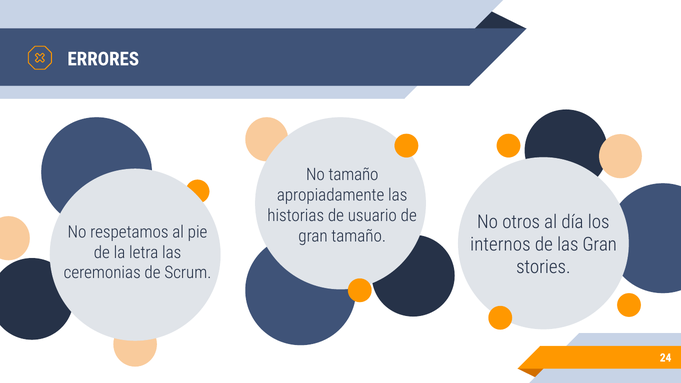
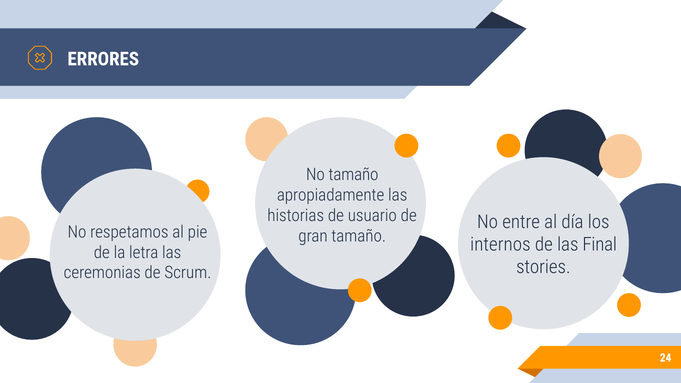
otros: otros -> entre (521, 222)
las Gran: Gran -> Final (600, 245)
